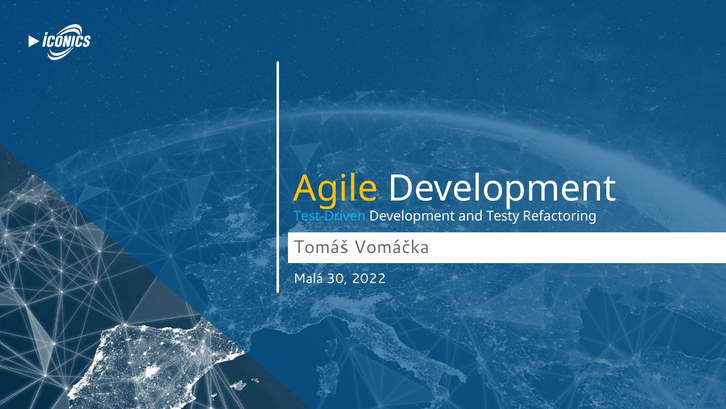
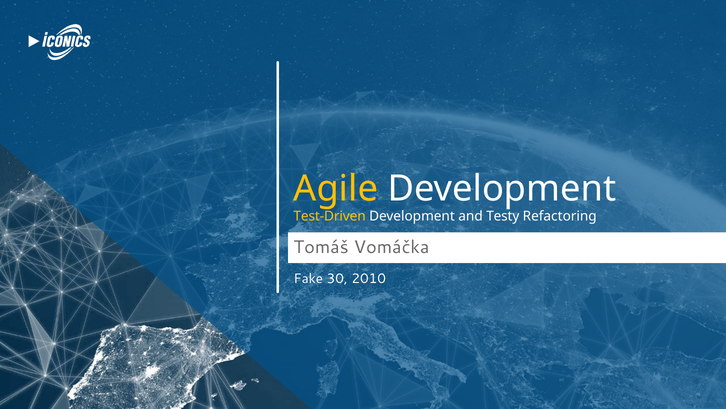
Test-Driven colour: light blue -> yellow (330, 216)
Malá: Malá -> Fake (308, 279)
2022: 2022 -> 2010 (369, 279)
